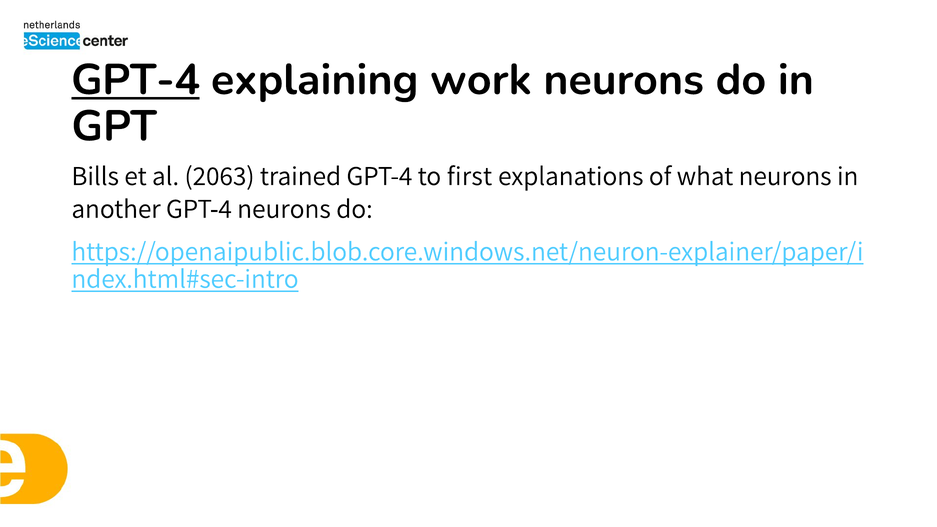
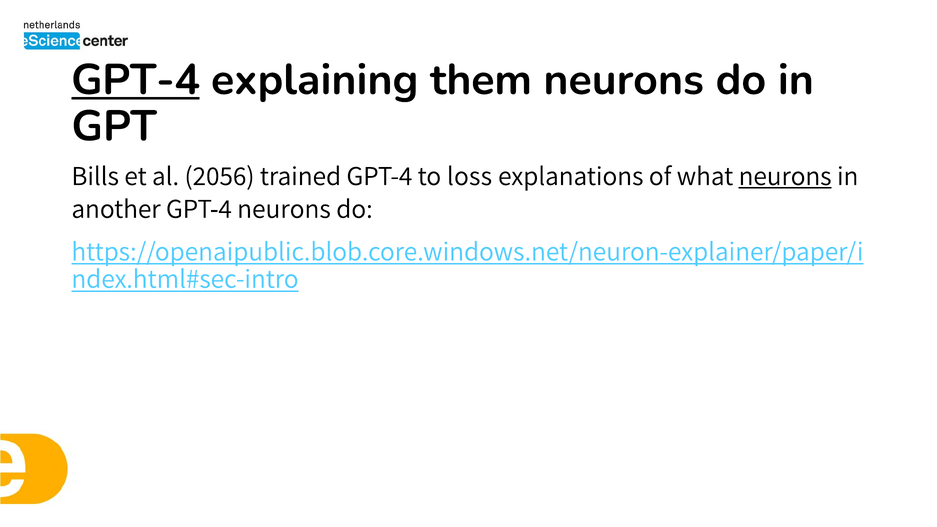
work: work -> them (481, 80)
2063: 2063 -> 2056 (219, 176)
first: first -> loss (469, 176)
neurons underline: none -> present (785, 176)
